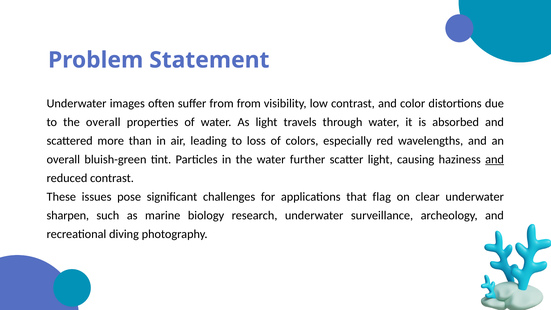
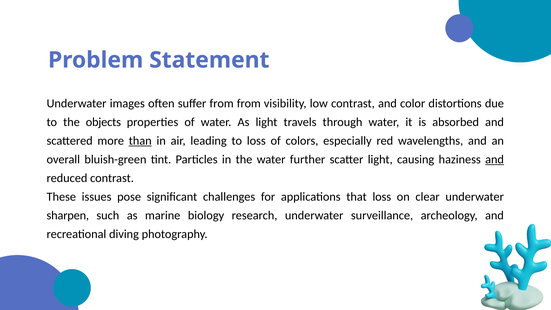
the overall: overall -> objects (103, 122)
than underline: none -> present (140, 141)
that flag: flag -> loss (382, 197)
